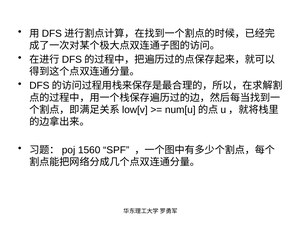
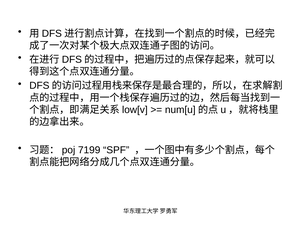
1560: 1560 -> 7199 (89, 150)
